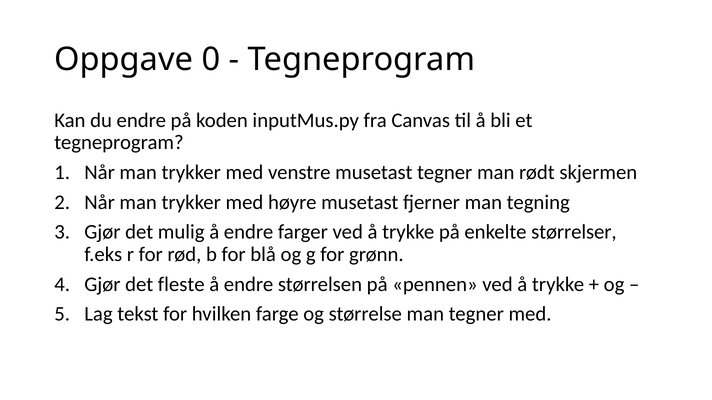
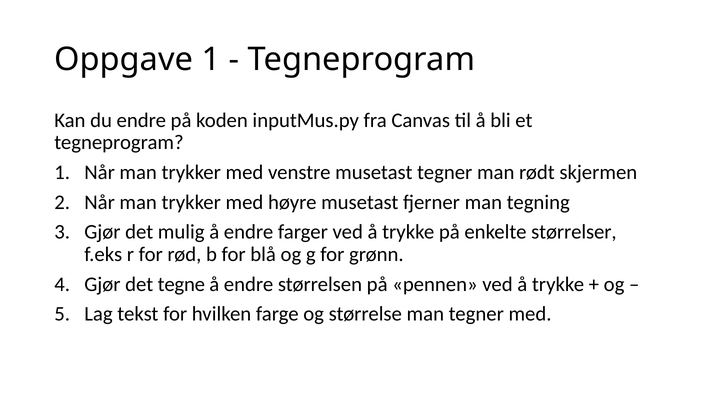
Oppgave 0: 0 -> 1 (211, 60)
fleste: fleste -> tegne (181, 285)
